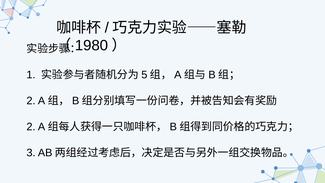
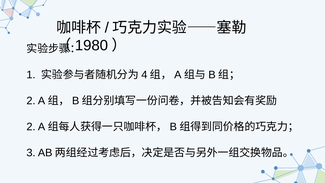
5: 5 -> 4 (144, 75)
